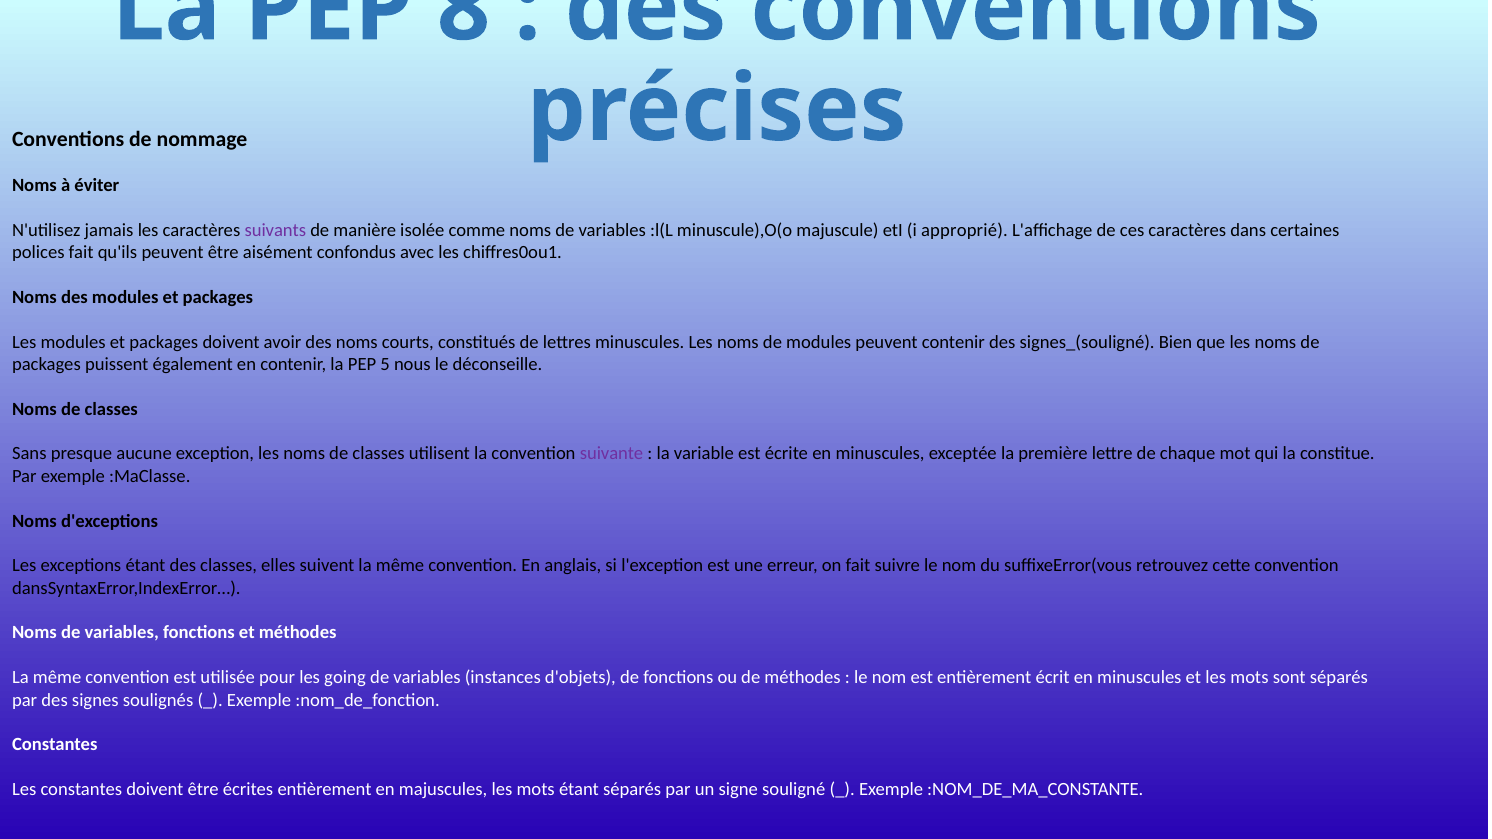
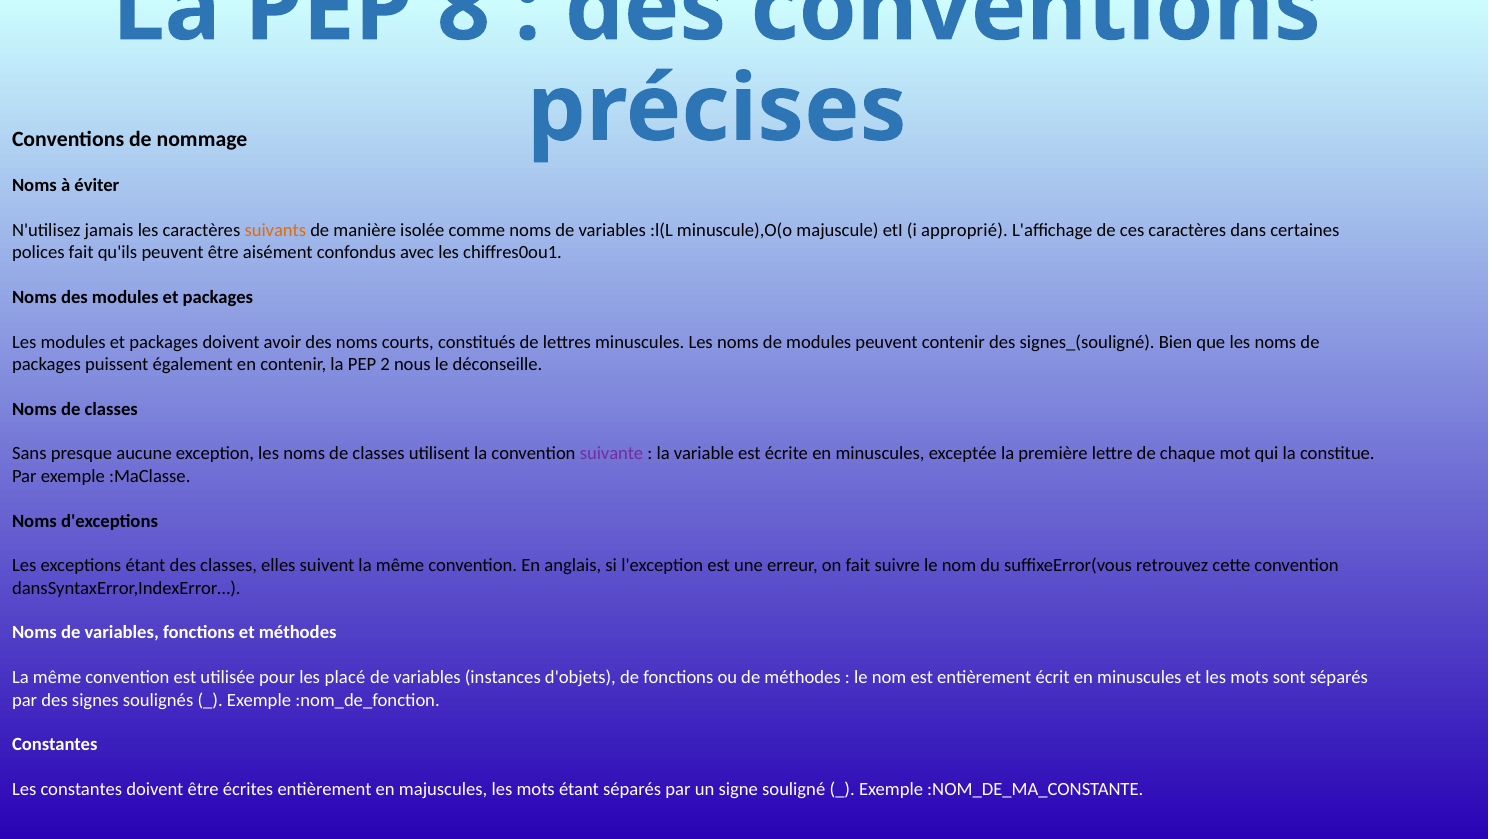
suivants colour: purple -> orange (275, 230)
5: 5 -> 2 (385, 364)
going: going -> placé (345, 678)
